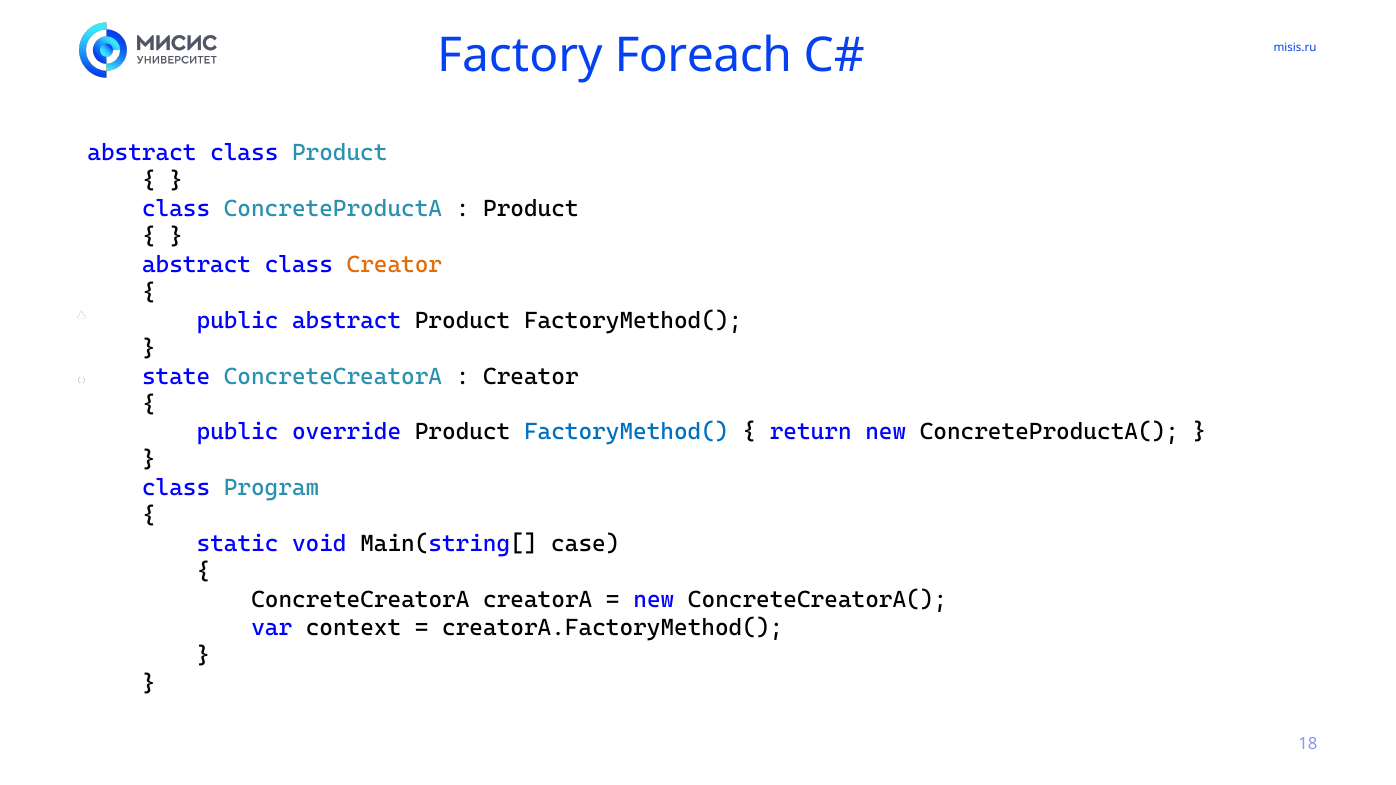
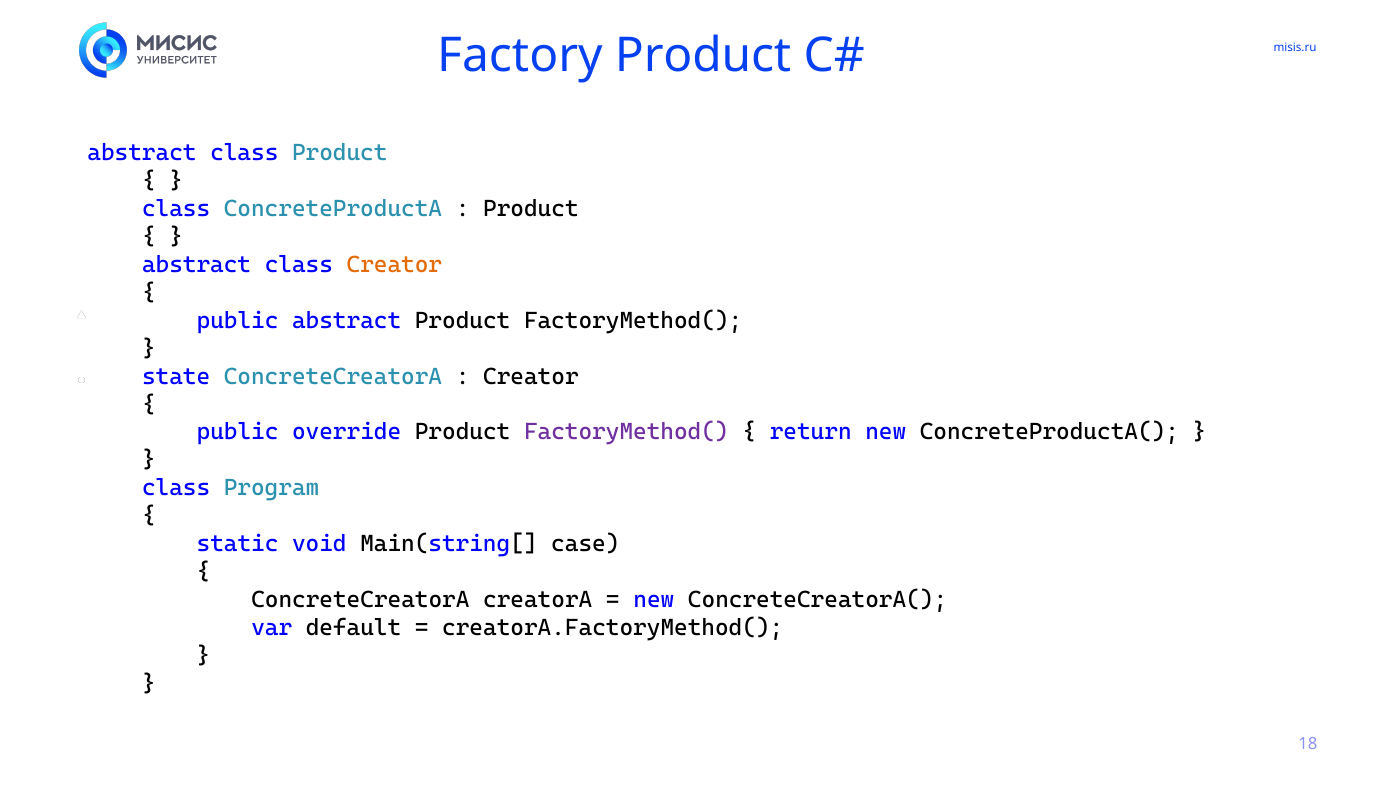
Factory Foreach: Foreach -> Product (703, 56)
FactoryMethod( colour: blue -> purple (626, 432)
context: context -> default (354, 628)
